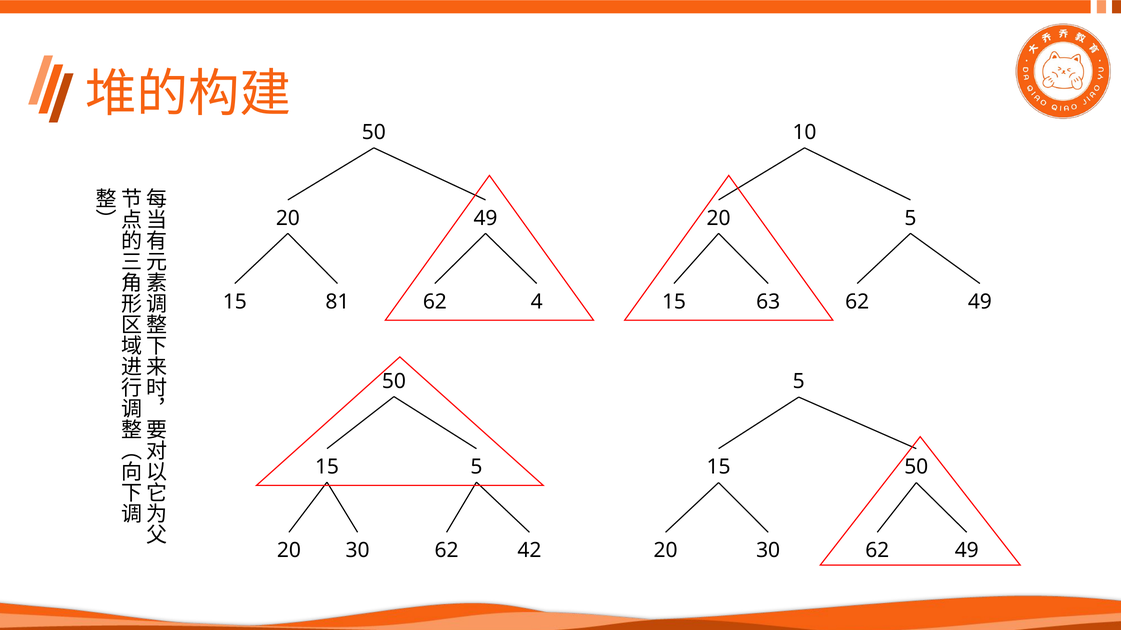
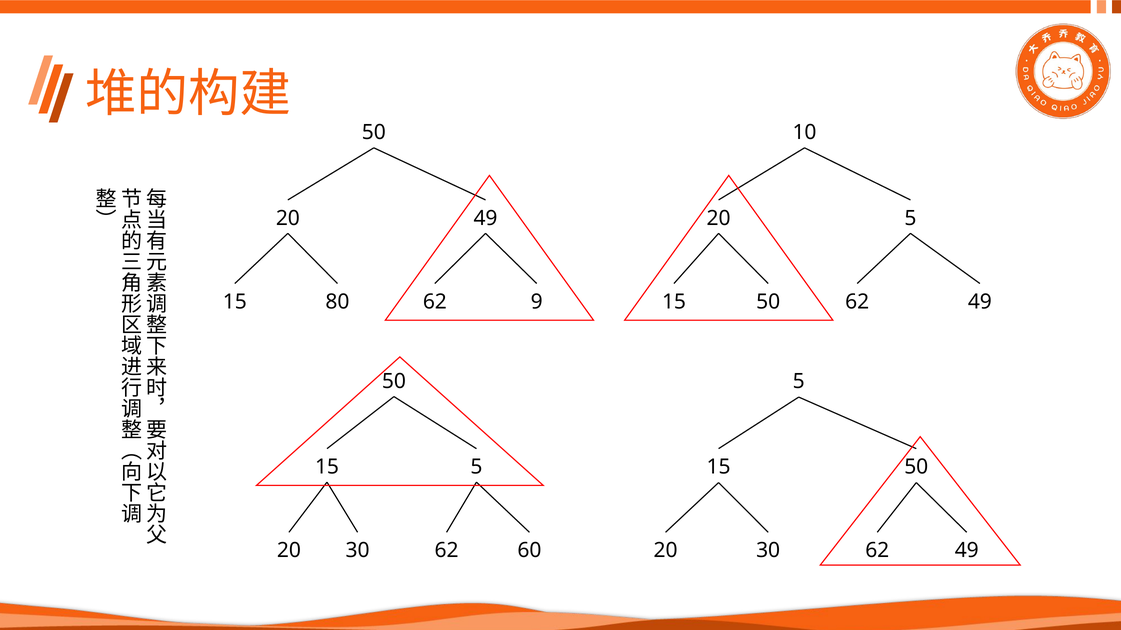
81: 81 -> 80 (337, 302)
4: 4 -> 9 (537, 302)
15 63: 63 -> 50 (768, 302)
42: 42 -> 60 (529, 551)
